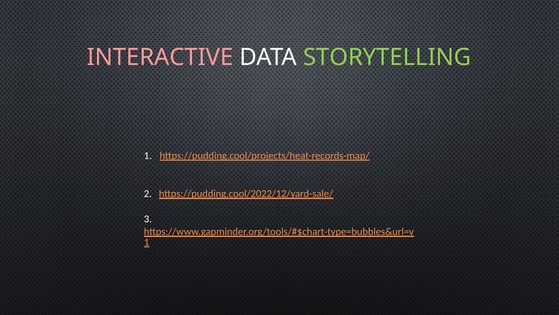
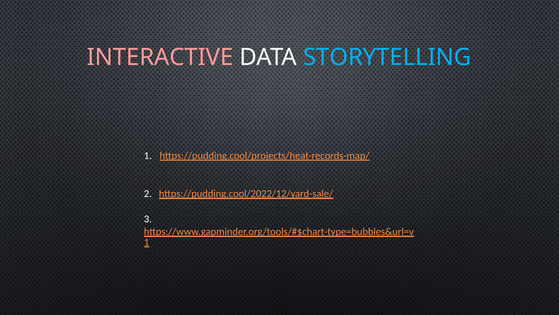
STORYTELLING colour: light green -> light blue (387, 57)
